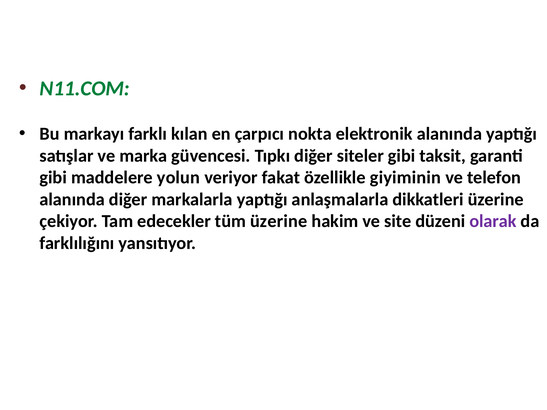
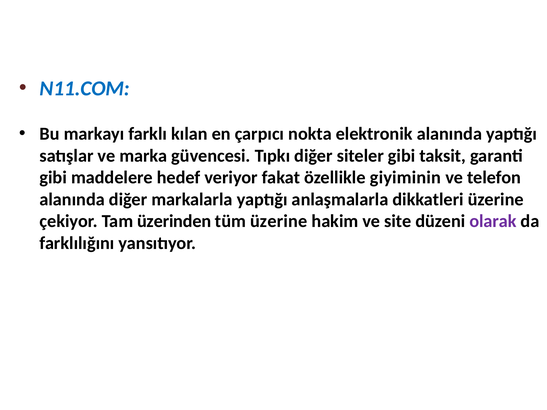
N11.COM colour: green -> blue (85, 89)
yolun: yolun -> hedef (179, 178)
edecekler: edecekler -> üzerinden (174, 221)
